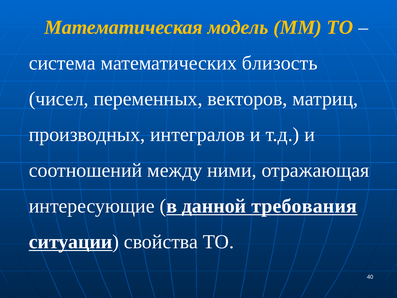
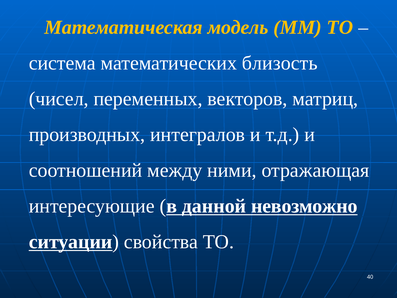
требования: требования -> невозможно (304, 206)
